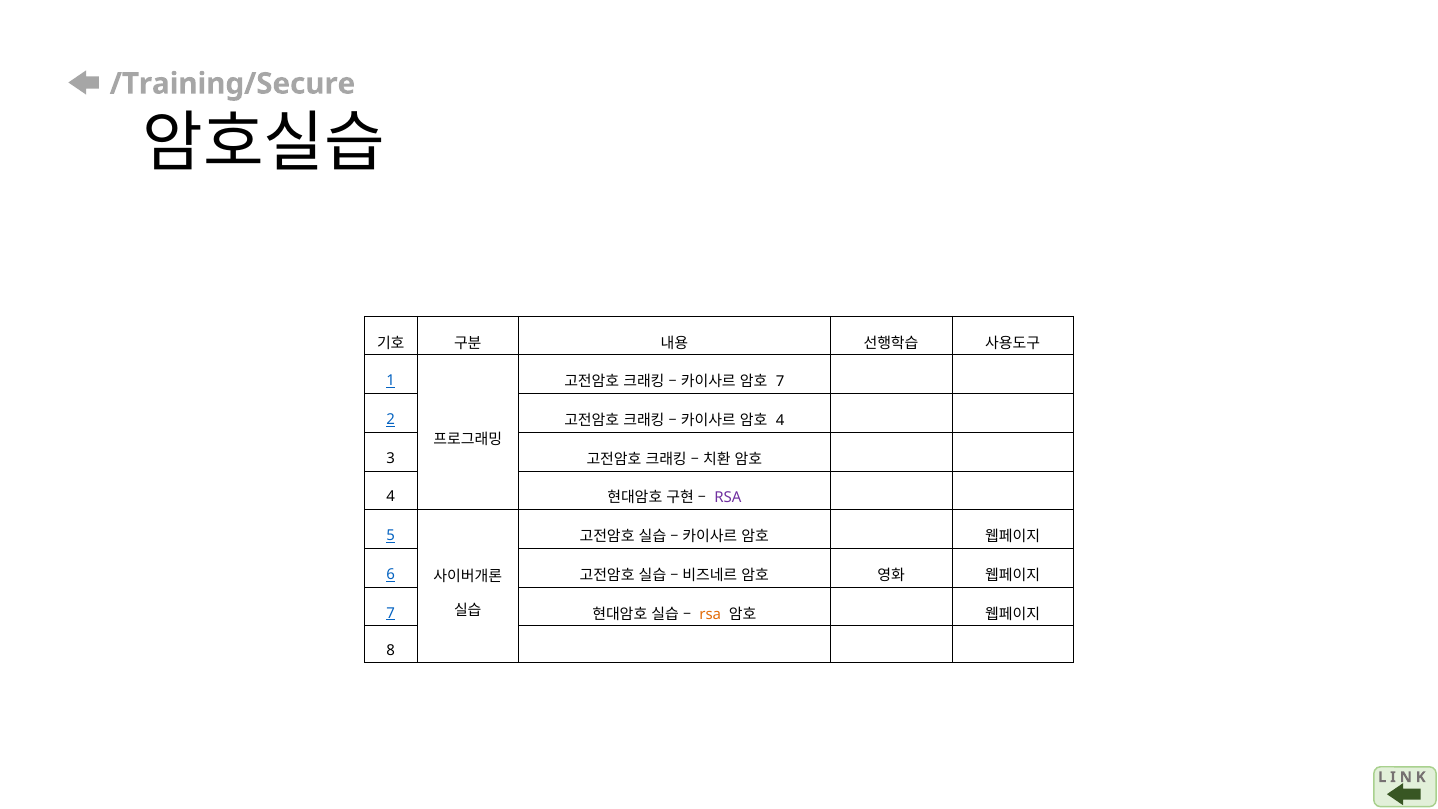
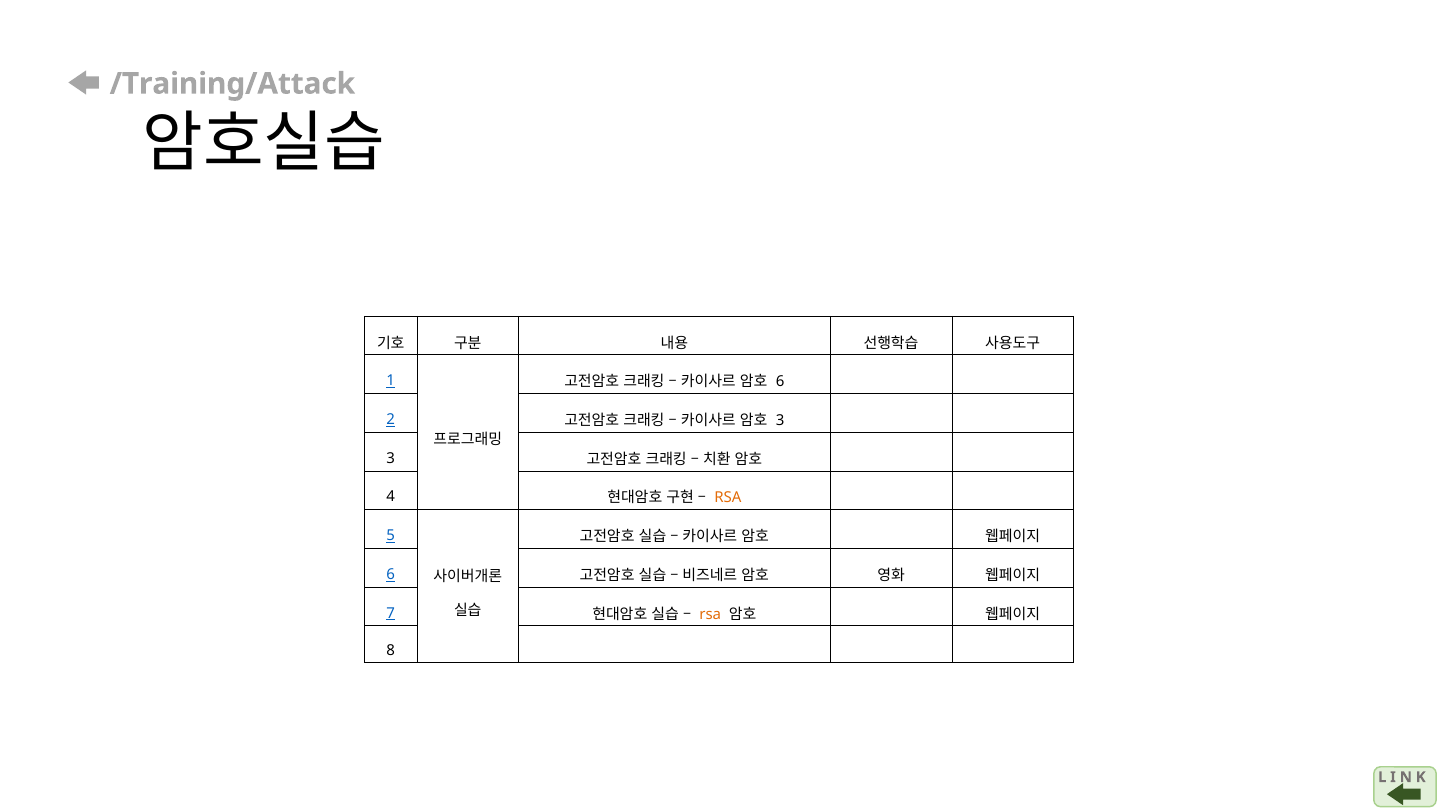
/Training/Secure: /Training/Secure -> /Training/Attack (232, 84)
7: 7 -> 6 (780, 382)
4: 4 -> 3 (780, 421)
RSA colour: purple -> orange (728, 498)
